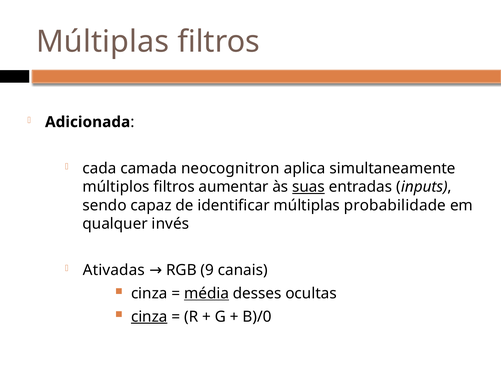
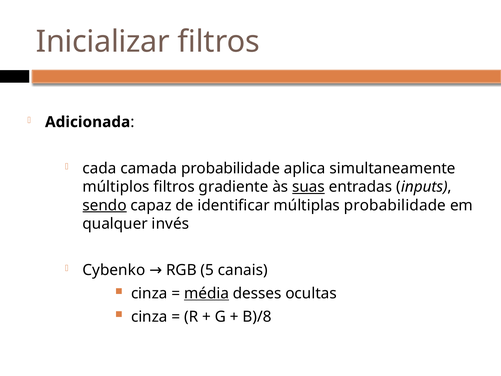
Múltiplas: Múltiplas -> Inicializar (103, 42)
camada neocognitron: neocognitron -> probabilidade (231, 168)
aumentar: aumentar -> gradiente (234, 187)
sendo underline: none -> present (105, 205)
Ativadas: Ativadas -> Cybenko (114, 270)
9: 9 -> 5 (207, 270)
cinza underline: present -> none (149, 316)
B)/0: B)/0 -> B)/8 (257, 316)
